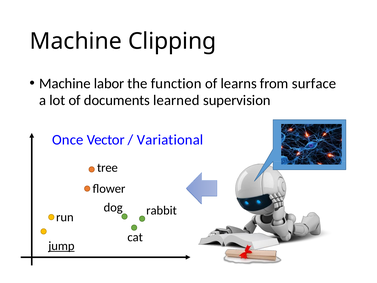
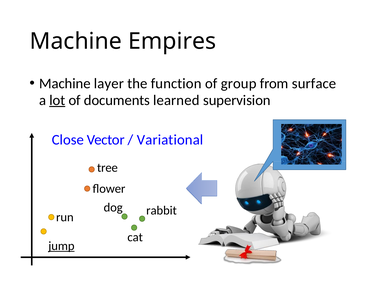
Clipping: Clipping -> Empires (172, 41)
labor: labor -> layer (109, 83)
learns: learns -> group (239, 83)
lot underline: none -> present (57, 100)
Once: Once -> Close (68, 140)
